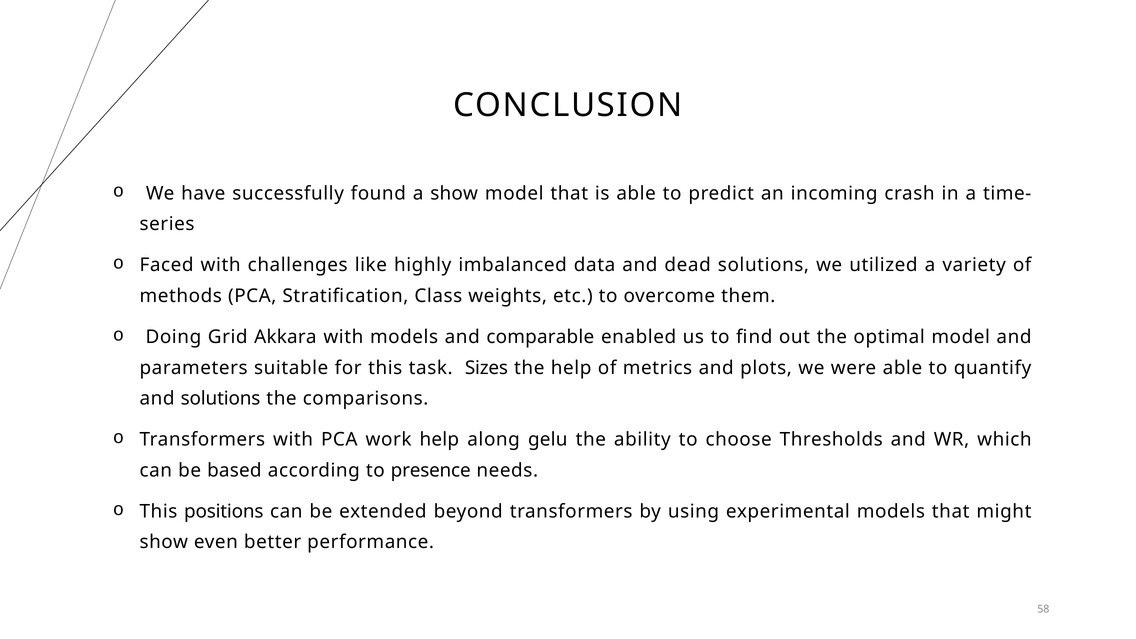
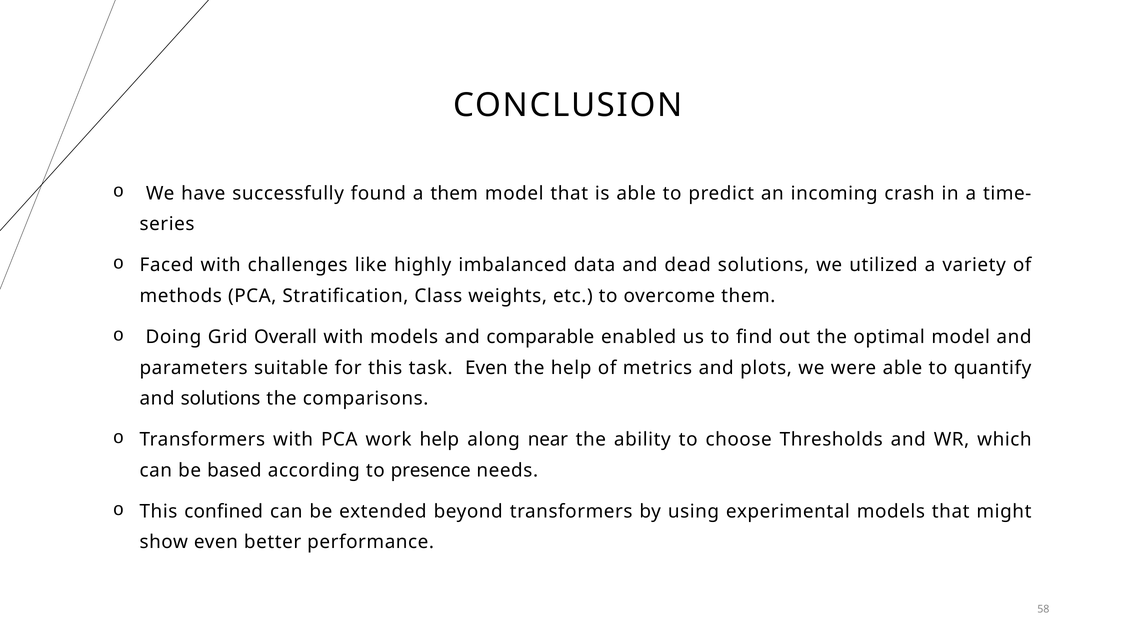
a show: show -> them (454, 193)
Akkara: Akkara -> Overall (286, 337)
task Sizes: Sizes -> Even (486, 368)
gelu: gelu -> near (548, 440)
positions: positions -> confined (224, 512)
